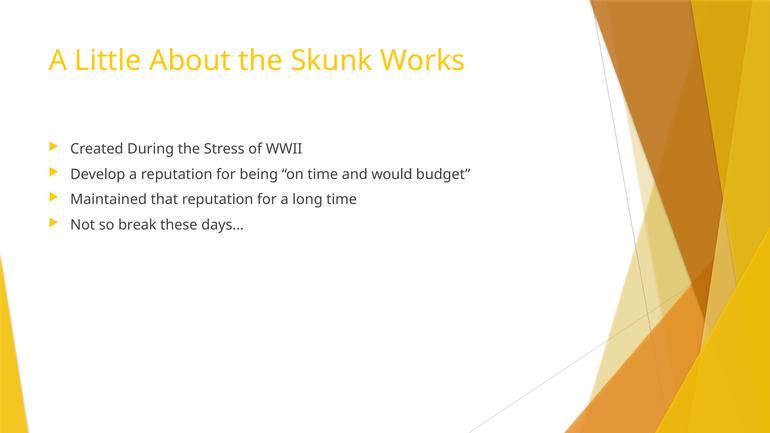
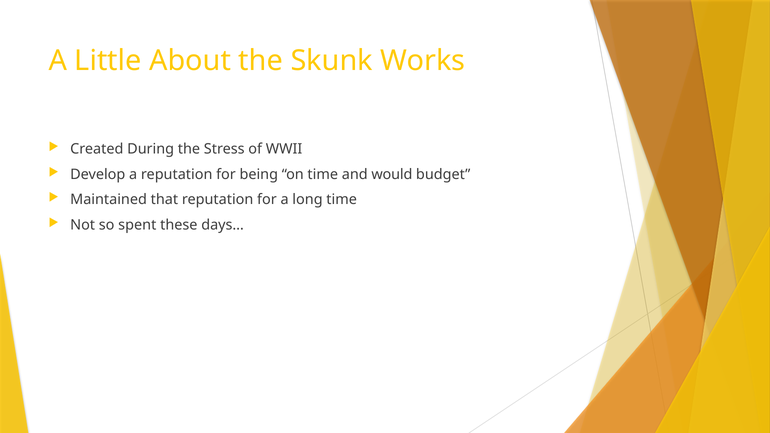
break: break -> spent (137, 225)
